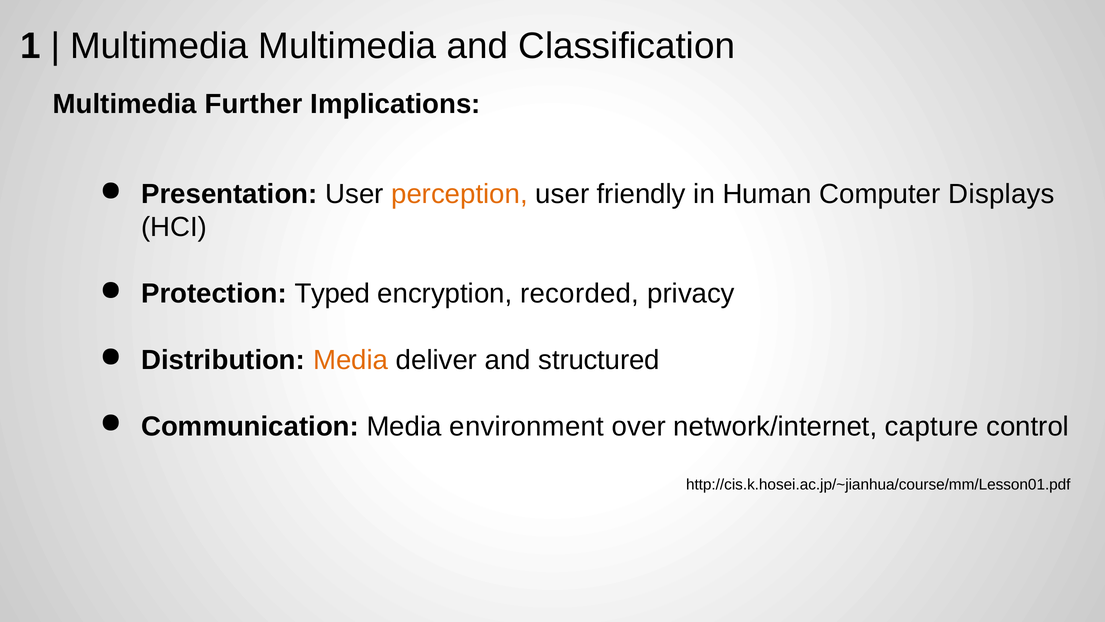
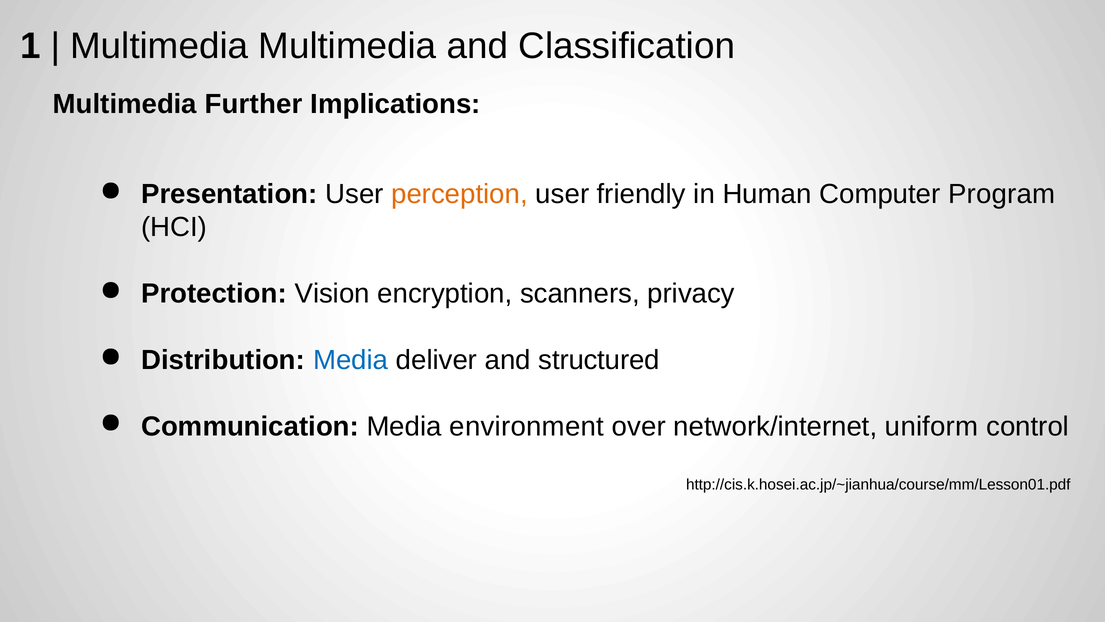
Displays: Displays -> Program (1002, 194)
Typed: Typed -> Vision (332, 293)
recorded: recorded -> scanners (580, 293)
Media colour: orange -> blue (351, 360)
capture: capture -> uniform (932, 426)
